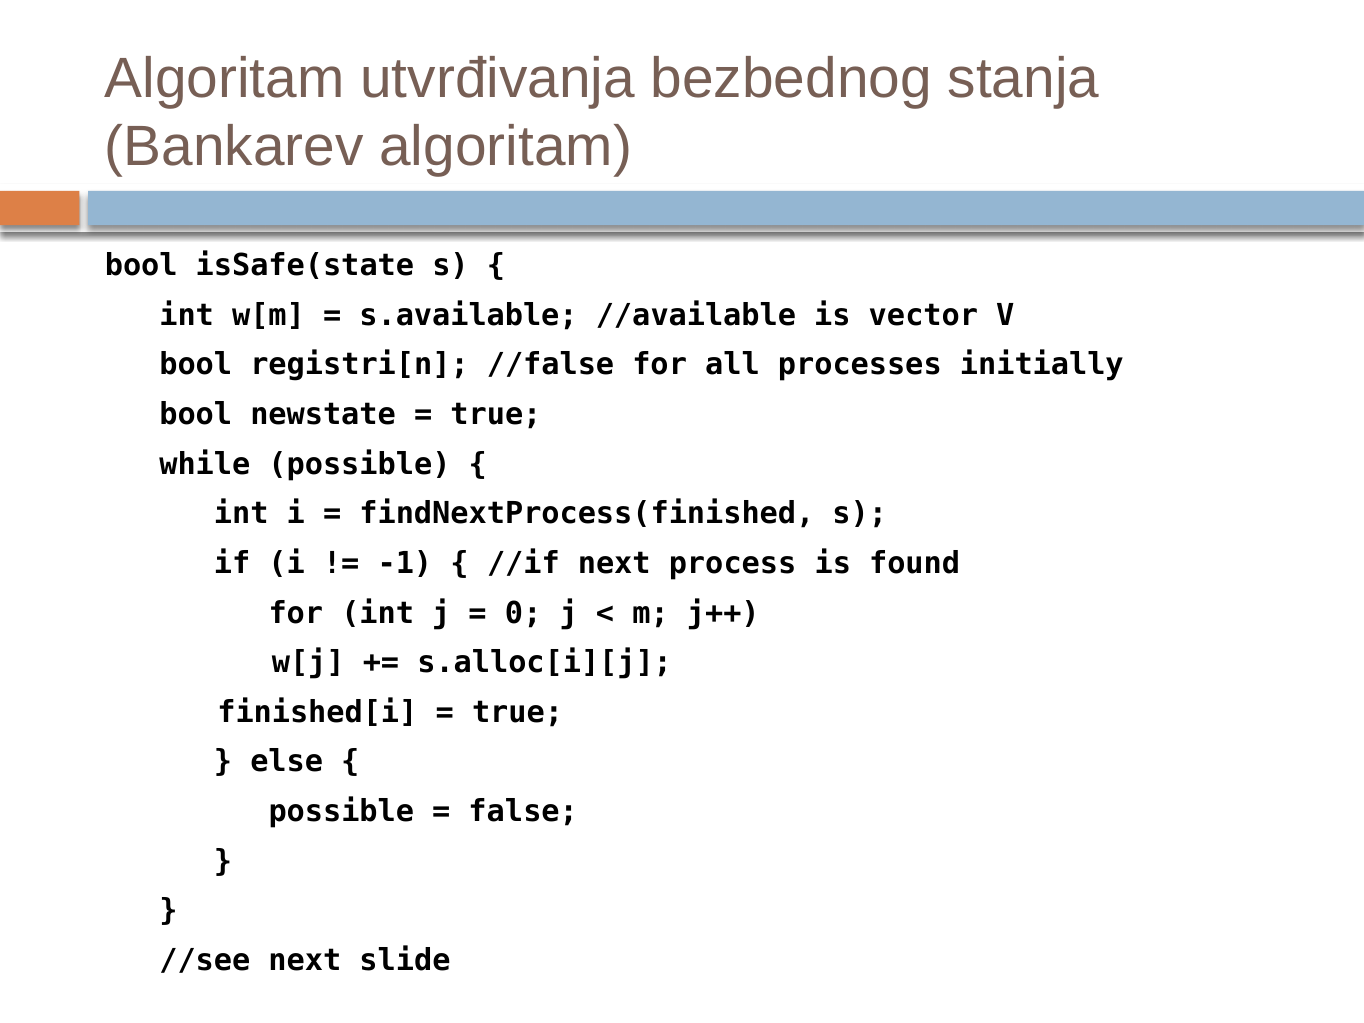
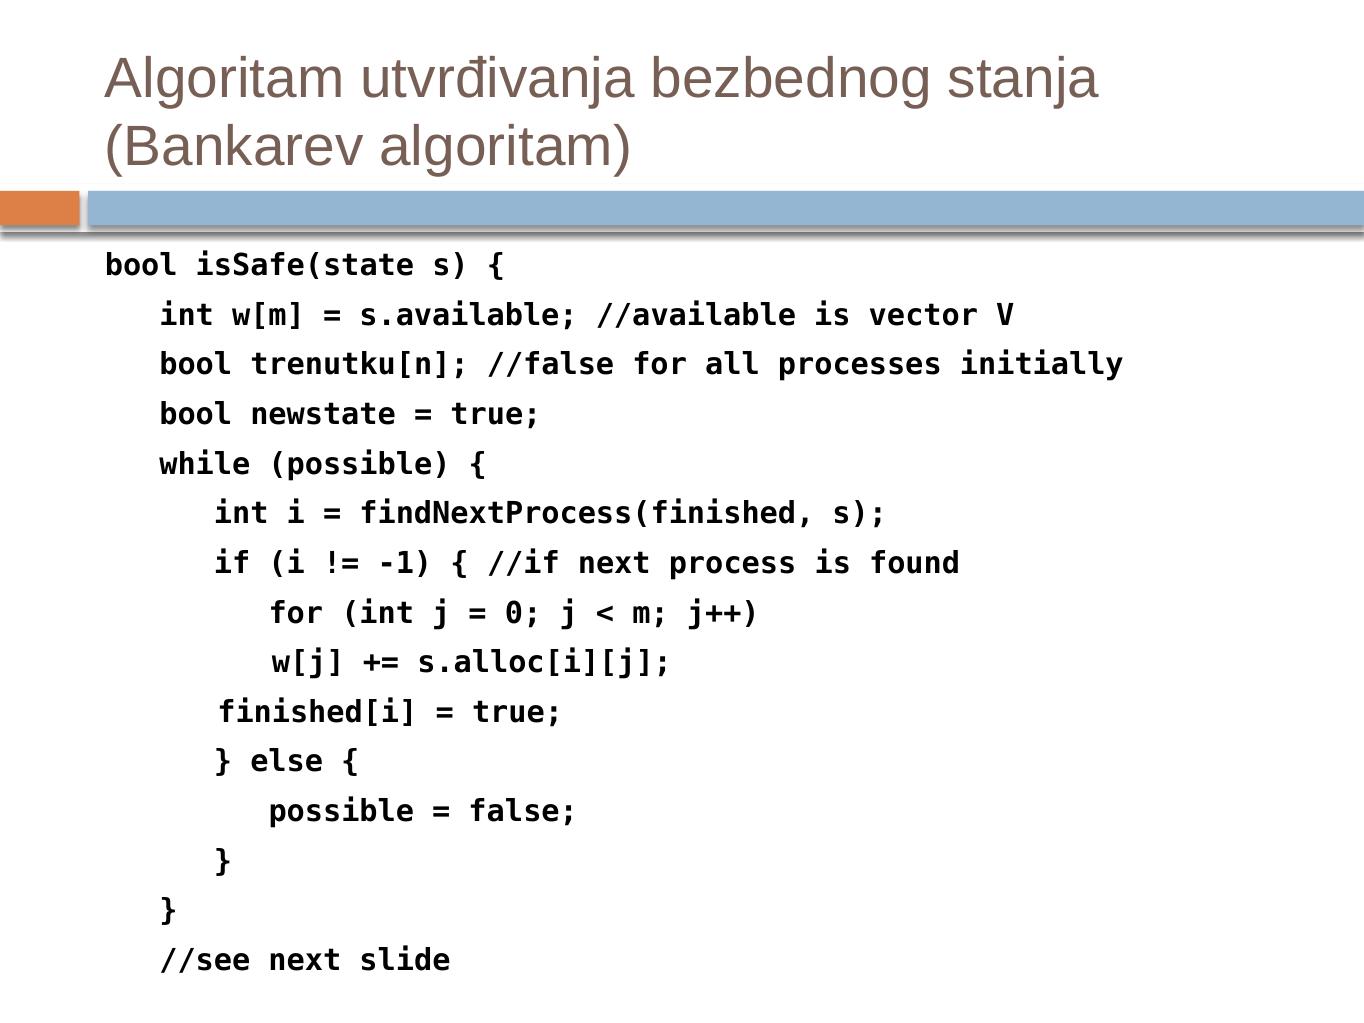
registri[n: registri[n -> trenutku[n (360, 365)
